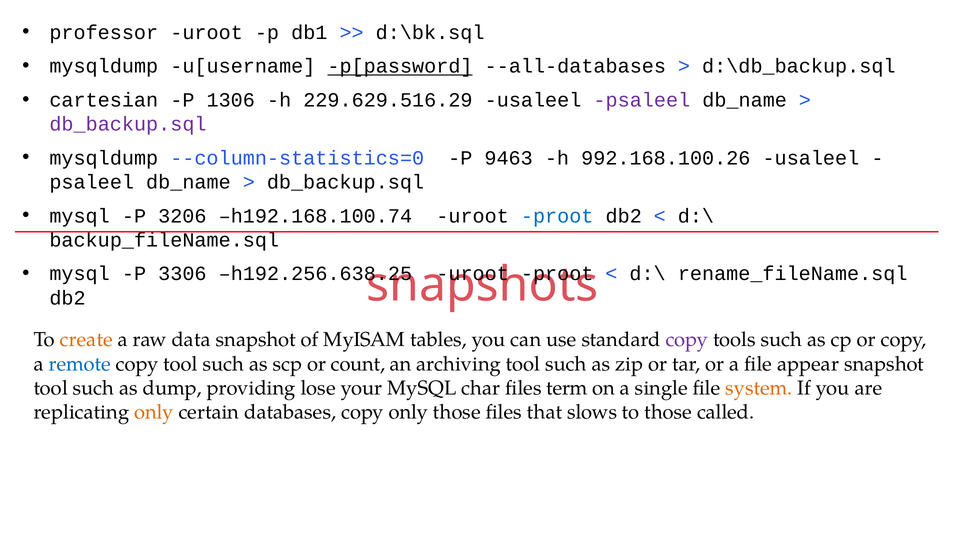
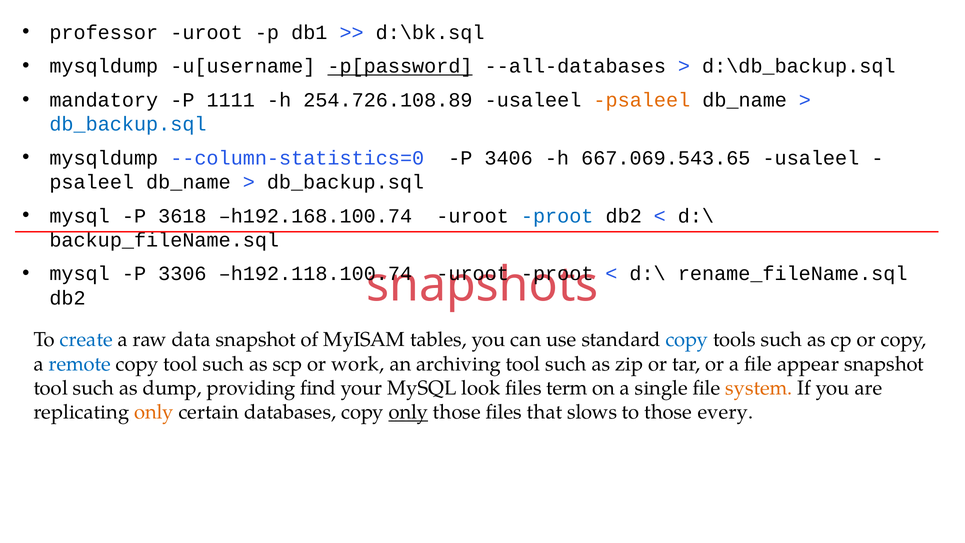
cartesian: cartesian -> mandatory (104, 100)
1306: 1306 -> 1111 (231, 100)
229.629.516.29: 229.629.516.29 -> 254.726.108.89 (388, 100)
psaleel colour: purple -> orange (642, 100)
db_backup.sql colour: purple -> blue (128, 124)
9463: 9463 -> 3406 (509, 158)
992.168.100.26: 992.168.100.26 -> 667.069.543.65 (666, 158)
3206: 3206 -> 3618 (182, 216)
h192.256.638.25: h192.256.638.25 -> h192.118.100.74 (315, 274)
create colour: orange -> blue (86, 340)
copy colour: purple -> blue (687, 340)
count: count -> work (358, 364)
lose: lose -> find (318, 388)
char: char -> look (481, 388)
only underline: none -> present (408, 412)
called: called -> every (725, 412)
